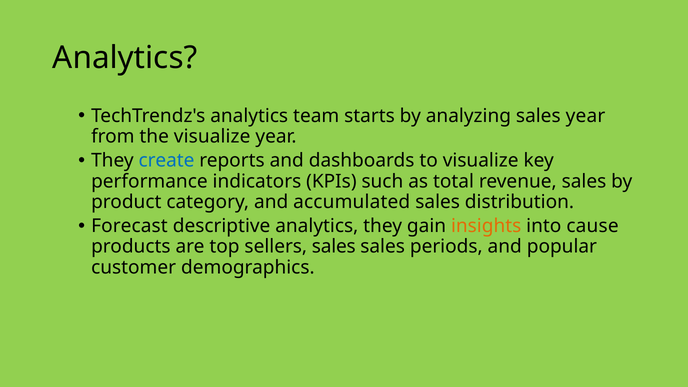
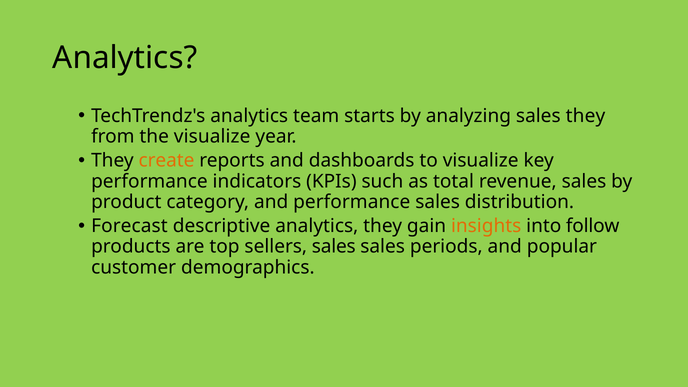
sales year: year -> they (585, 116)
create colour: blue -> orange (166, 161)
and accumulated: accumulated -> performance (352, 202)
cause: cause -> follow (593, 226)
